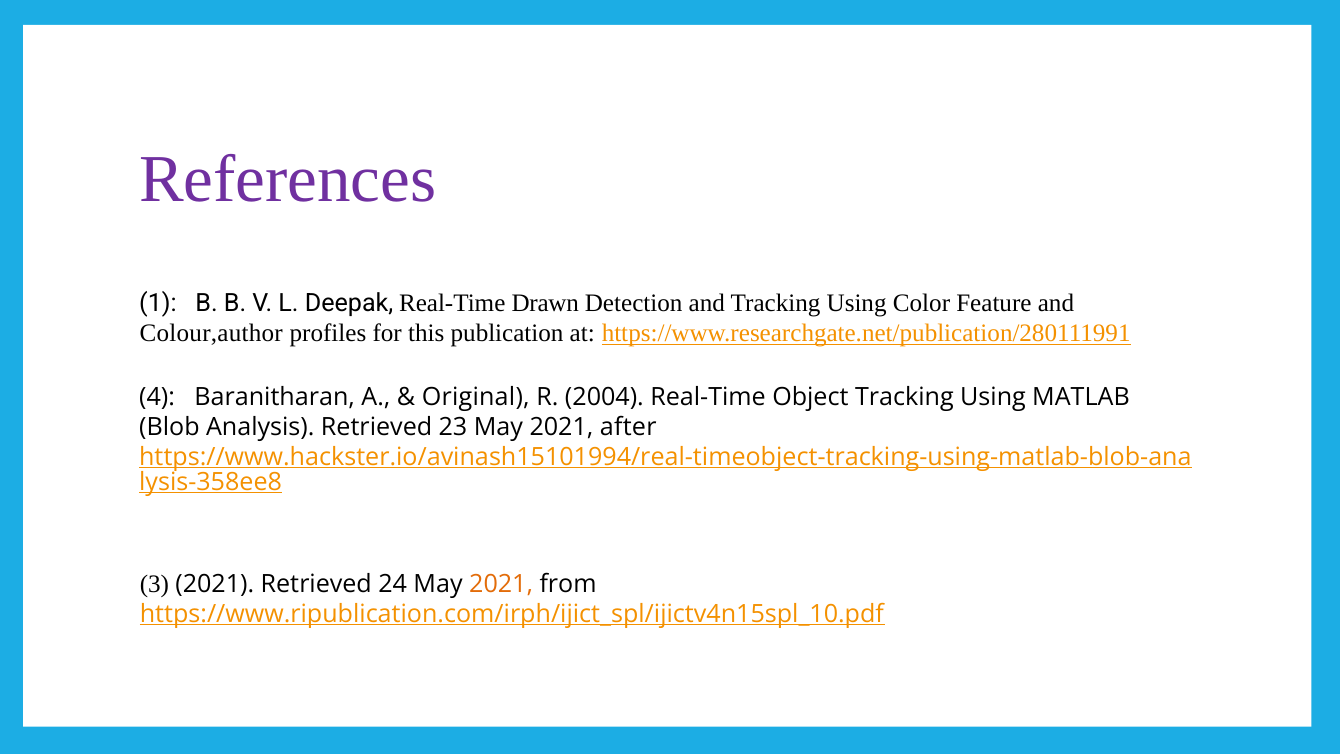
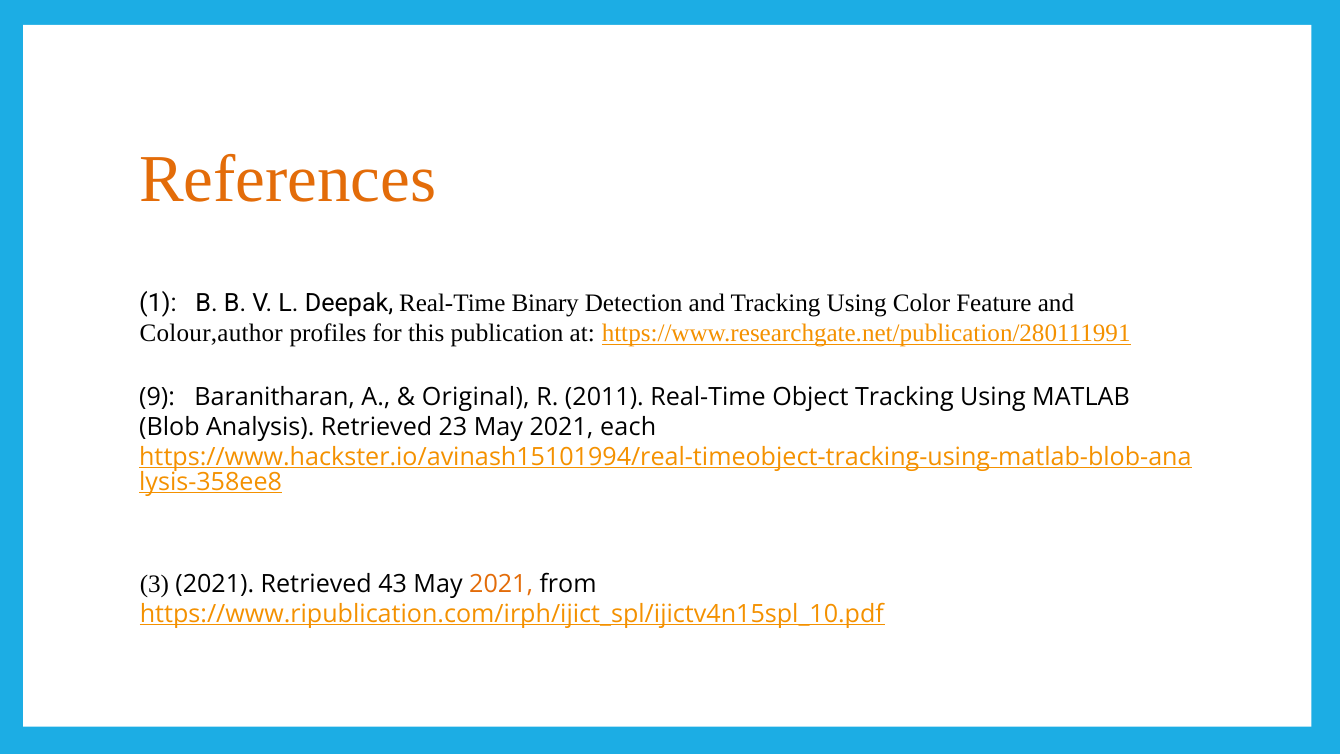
References colour: purple -> orange (288, 179)
Drawn: Drawn -> Binary (545, 303)
4: 4 -> 9 (157, 397)
2004: 2004 -> 2011 (604, 397)
after: after -> each (628, 427)
24: 24 -> 43 (393, 584)
